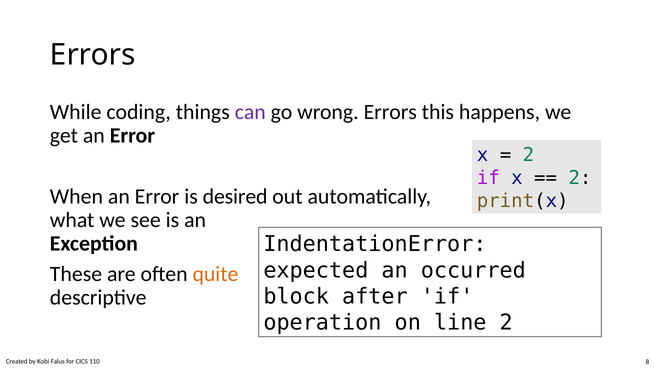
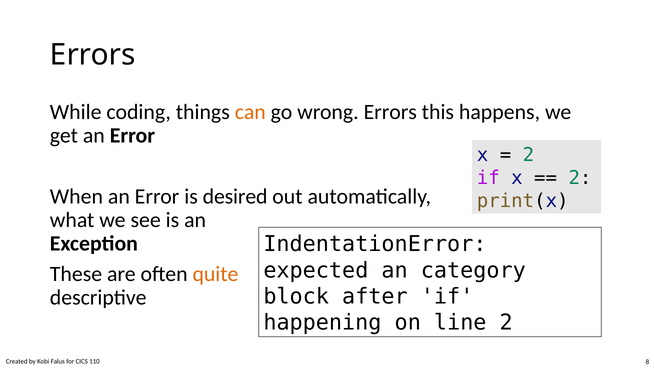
can colour: purple -> orange (250, 112)
occurred: occurred -> category (473, 270)
operation: operation -> happening (322, 323)
